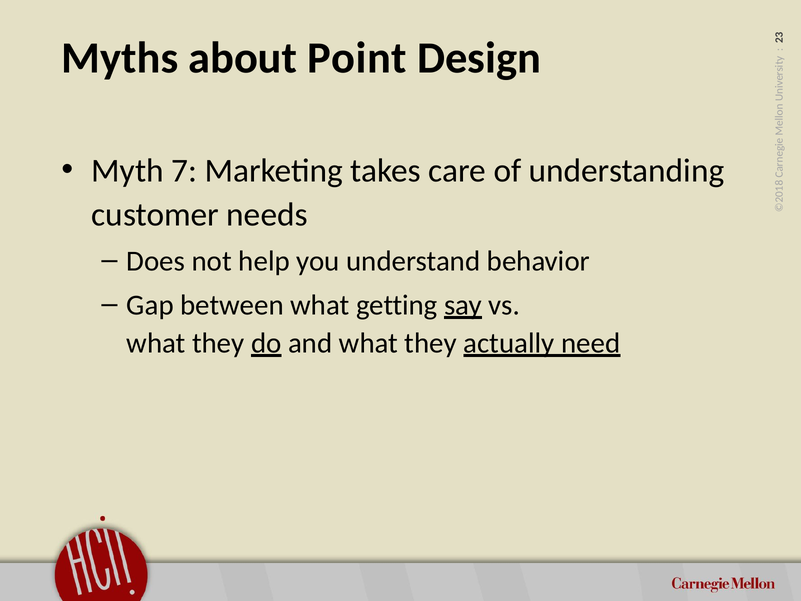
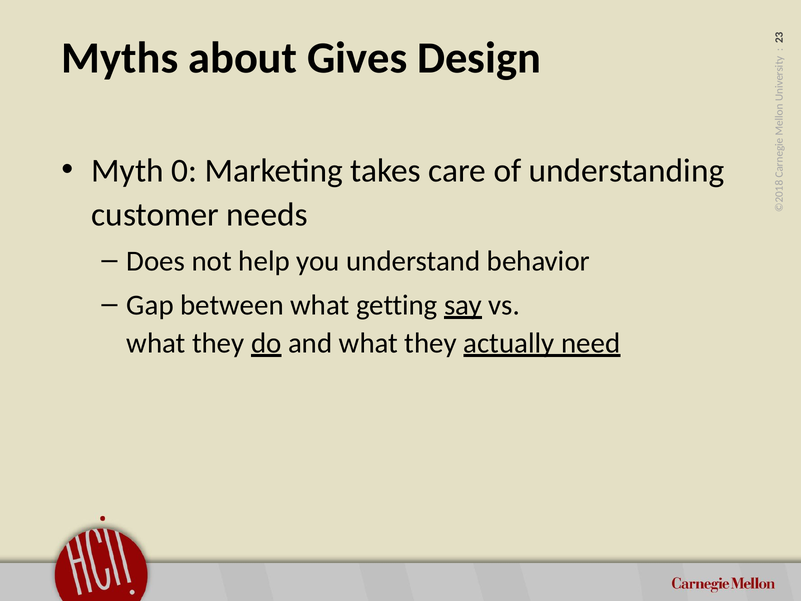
Point: Point -> Gives (357, 58)
Myth 7: 7 -> 0 (184, 171)
